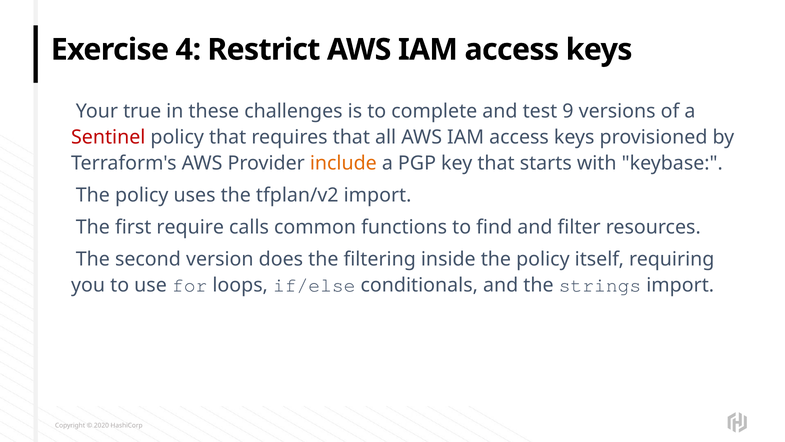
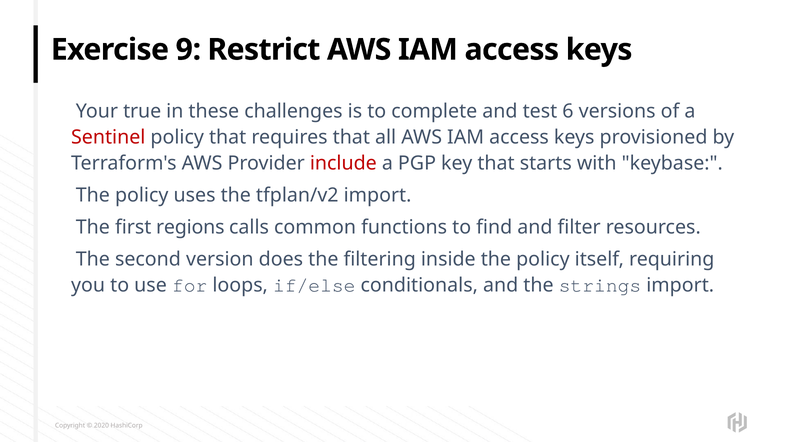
4: 4 -> 9 (188, 50)
9: 9 -> 6 (568, 111)
include colour: orange -> red (343, 163)
require: require -> regions (190, 227)
